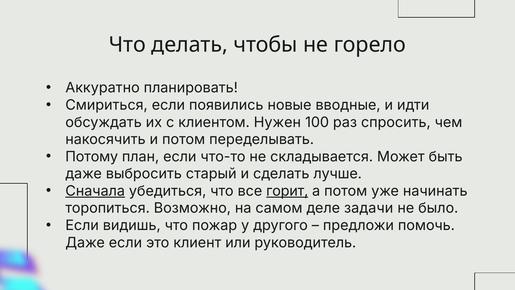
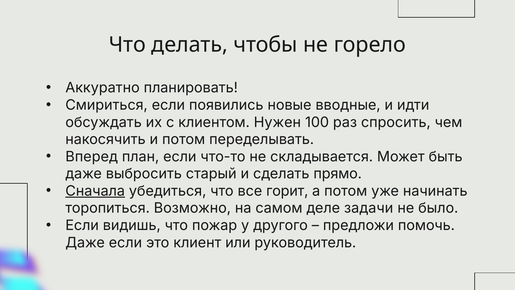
Потому: Потому -> Вперед (92, 157)
лучше: лучше -> прямо (338, 174)
горит underline: present -> none (287, 191)
